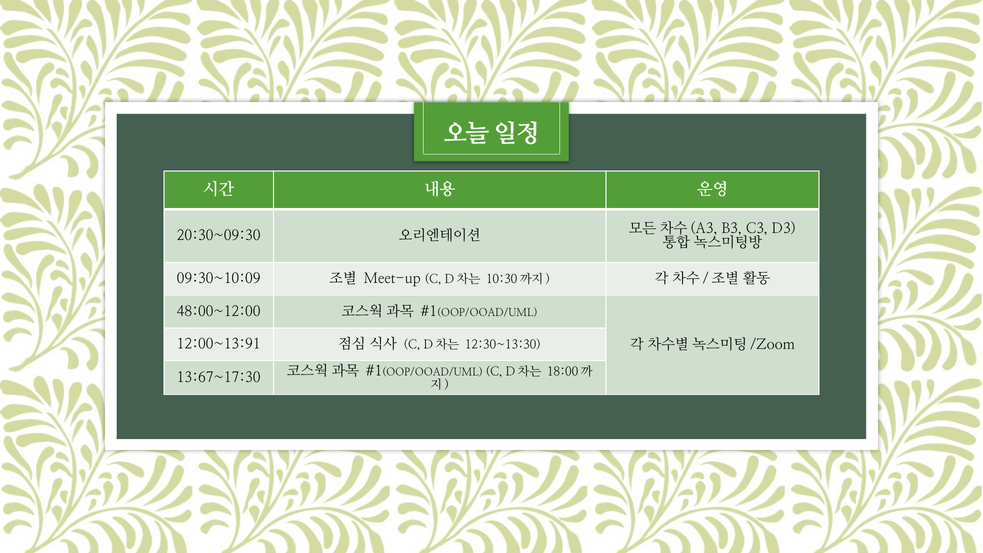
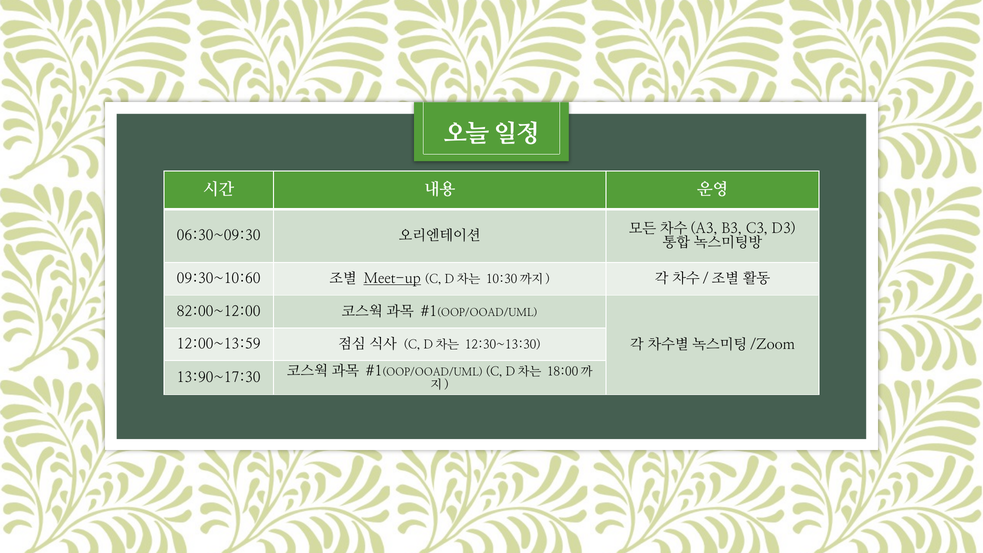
20:30~09:30: 20:30~09:30 -> 06:30~09:30 (219, 236)
09:30~10:09: 09:30~10:09 -> 09:30~10:60 (219, 279)
Meet-up underline: none -> present (392, 279)
48:00~12:00: 48:00~12:00 -> 82:00~12:00 (219, 311)
12:00~13:91: 12:00~13:91 -> 12:00~13:59 (219, 344)
13:67~17:30: 13:67~17:30 -> 13:90~17:30 (219, 377)
